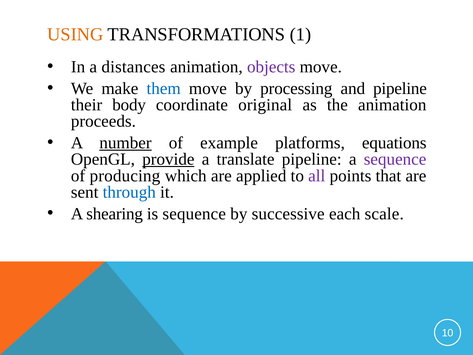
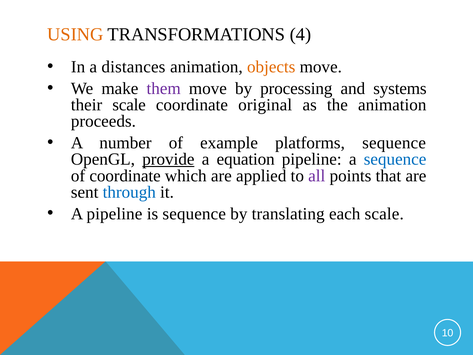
1: 1 -> 4 (300, 34)
objects colour: purple -> orange (271, 67)
them colour: blue -> purple (164, 88)
and pipeline: pipeline -> systems (400, 88)
their body: body -> scale (129, 105)
number underline: present -> none (125, 143)
platforms equations: equations -> sequence (394, 143)
translate: translate -> equation (246, 159)
sequence colour: purple -> blue (395, 159)
of producing: producing -> coordinate (125, 176)
A shearing: shearing -> pipeline (114, 214)
successive: successive -> translating (288, 214)
